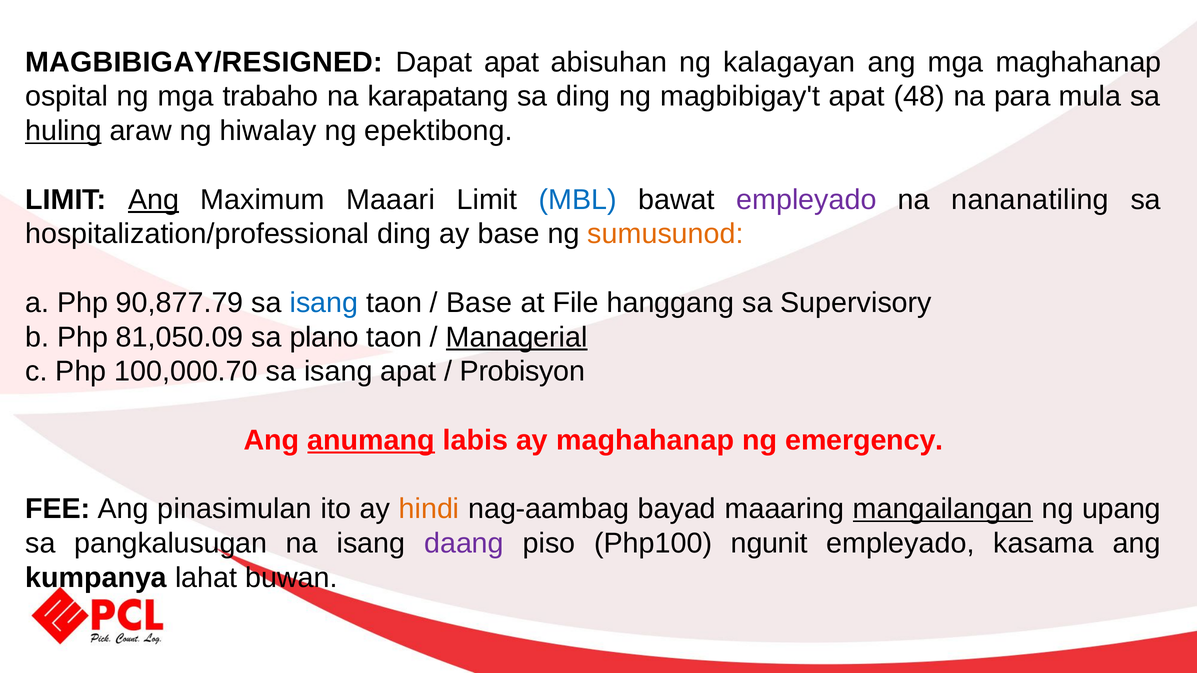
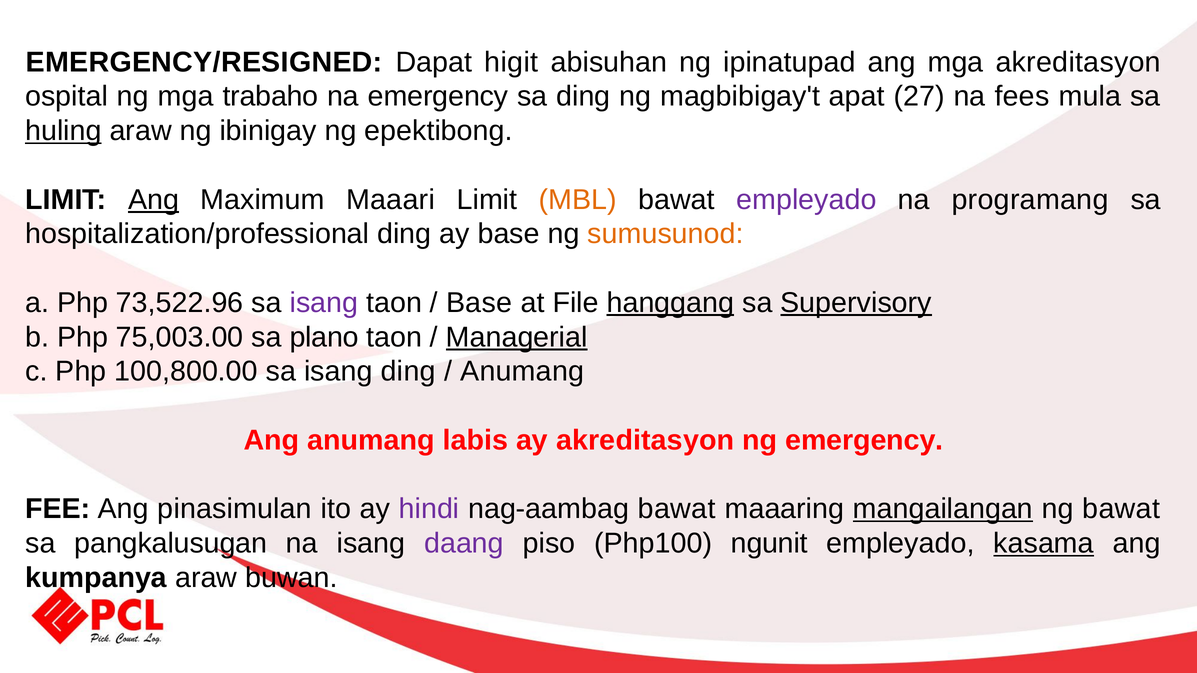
MAGBIBIGAY/RESIGNED: MAGBIBIGAY/RESIGNED -> EMERGENCY/RESIGNED (204, 62)
Dapat apat: apat -> higit (511, 62)
kalagayan: kalagayan -> ipinatupad (789, 62)
mga maghahanap: maghahanap -> akreditasyon (1078, 62)
na karapatang: karapatang -> emergency (438, 97)
48: 48 -> 27 (919, 97)
para: para -> fees (1022, 97)
hiwalay: hiwalay -> ibinigay (268, 131)
MBL colour: blue -> orange (578, 200)
nananatiling: nananatiling -> programang (1030, 200)
90,877.79: 90,877.79 -> 73,522.96 (180, 303)
isang colour: blue -> purple (324, 303)
hanggang underline: none -> present (670, 303)
Supervisory underline: none -> present (856, 303)
81,050.09: 81,050.09 -> 75,003.00 (180, 337)
100,000.70: 100,000.70 -> 100,800.00 (186, 372)
isang apat: apat -> ding (408, 372)
Probisyon: Probisyon -> Anumang (522, 372)
anumang underline: present -> none (371, 440)
ay maghahanap: maghahanap -> akreditasyon (645, 440)
hindi colour: orange -> purple (429, 509)
nag-aambag bayad: bayad -> bawat (677, 509)
ng upang: upang -> bawat (1121, 509)
kasama underline: none -> present (1044, 544)
kumpanya lahat: lahat -> araw (206, 578)
